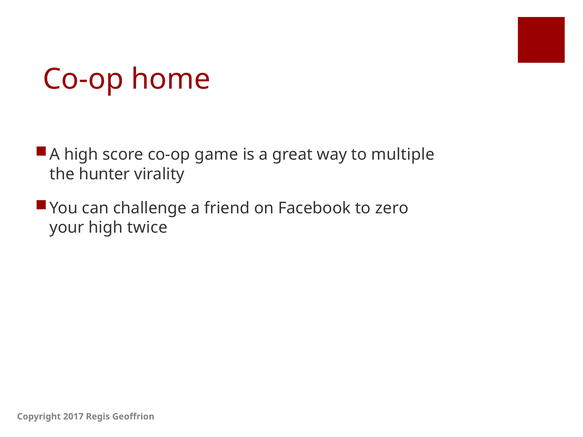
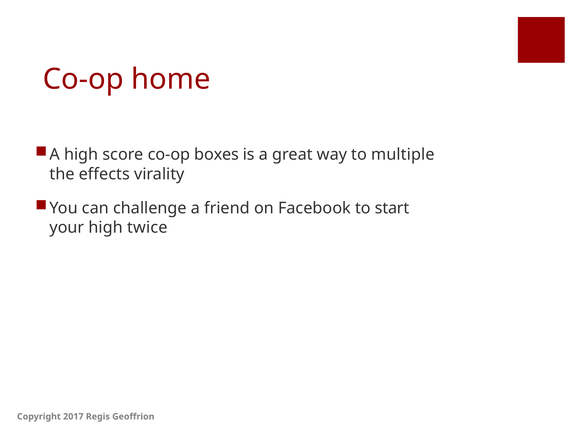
game: game -> boxes (217, 155)
hunter: hunter -> effects (104, 174)
zero: zero -> start (392, 208)
